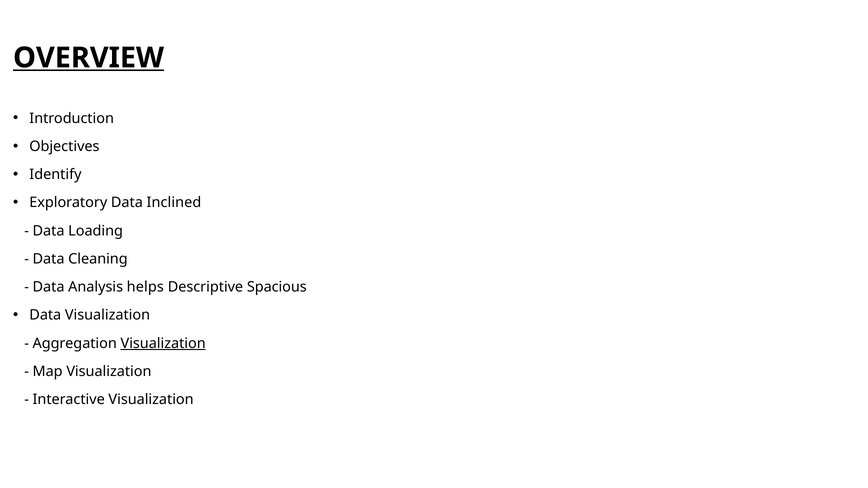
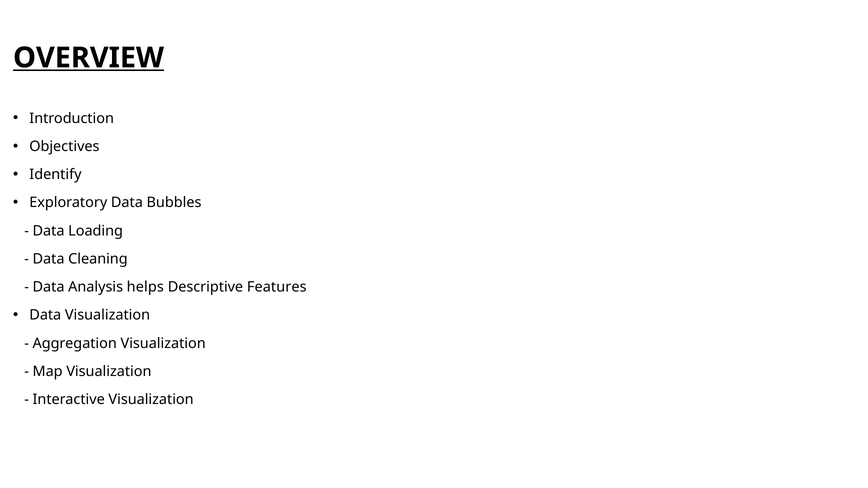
Inclined: Inclined -> Bubbles (174, 203)
Spacious: Spacious -> Features (277, 287)
Visualization underline: present -> none (163, 343)
